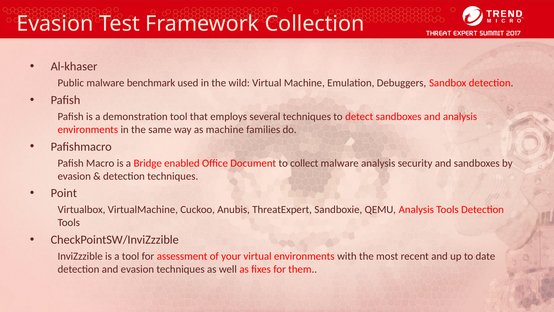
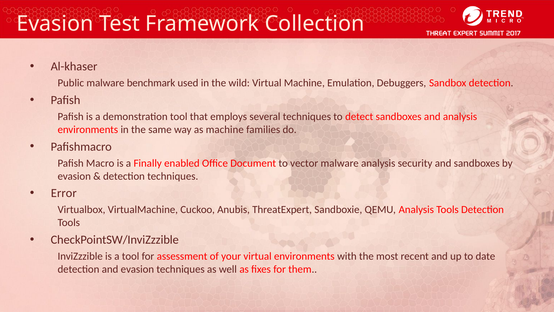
Bridge: Bridge -> Finally (148, 163)
collect: collect -> vector (304, 163)
Point: Point -> Error (64, 193)
